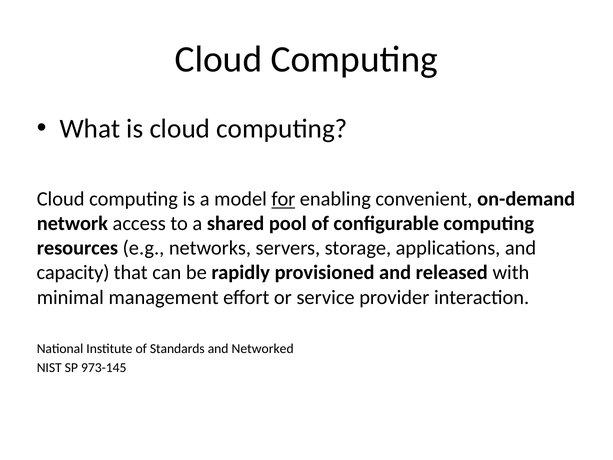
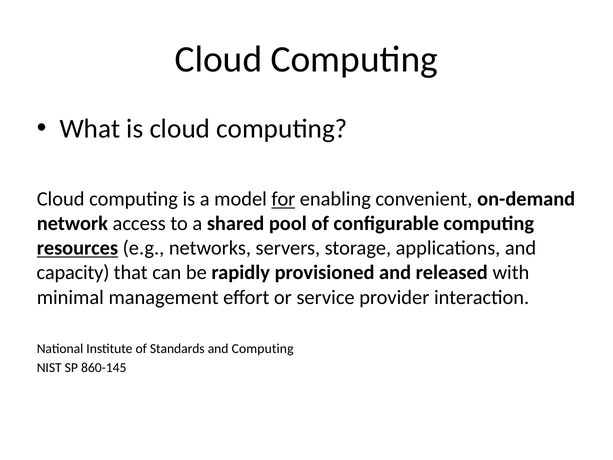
resources underline: none -> present (77, 248)
and Networked: Networked -> Computing (263, 348)
973-145: 973-145 -> 860-145 (104, 367)
